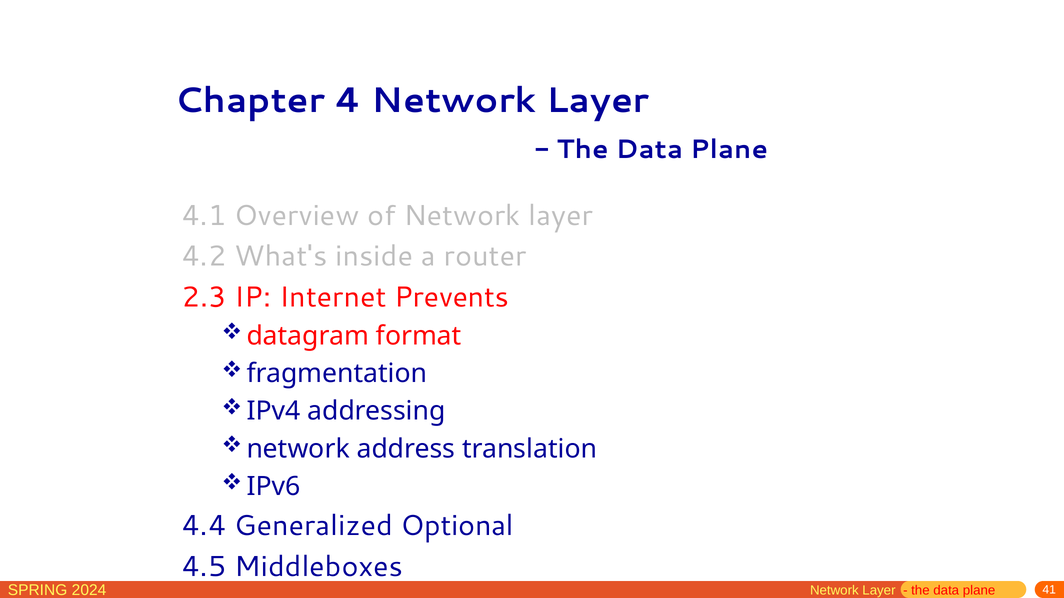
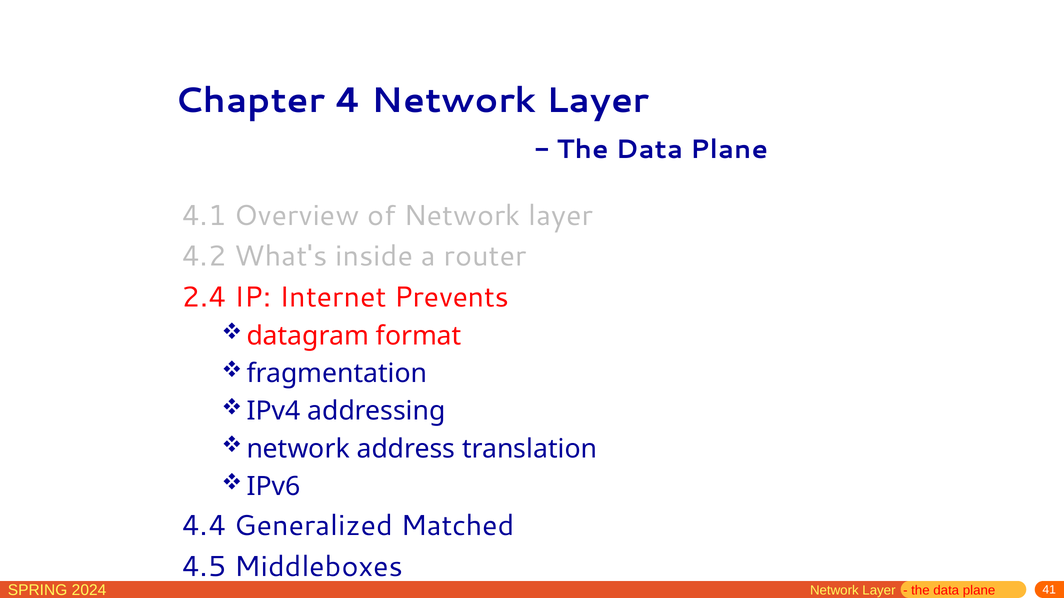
2.3: 2.3 -> 2.4 (204, 297)
Optional: Optional -> Matched (457, 526)
